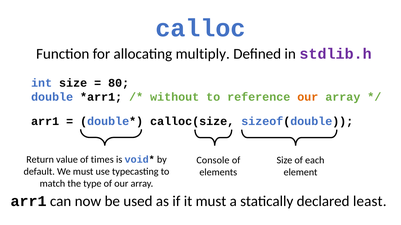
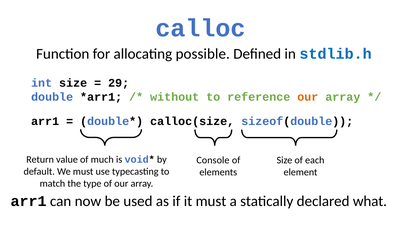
multiply: multiply -> possible (203, 54)
stdlib.h colour: purple -> blue (336, 54)
80: 80 -> 29 (119, 83)
times: times -> much (102, 160)
least: least -> what (370, 202)
